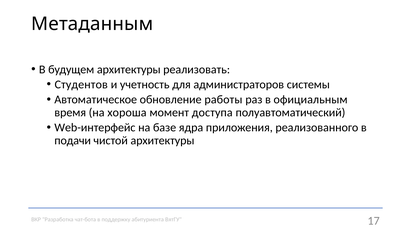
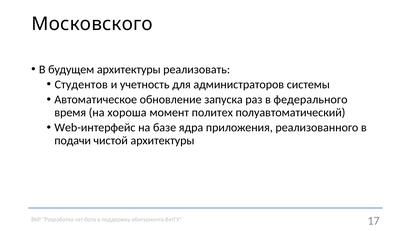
Метаданным: Метаданным -> Московского (92, 24)
работы: работы -> запуска (224, 100)
официальным: официальным -> федерального (311, 100)
доступа: доступа -> политех (212, 113)
